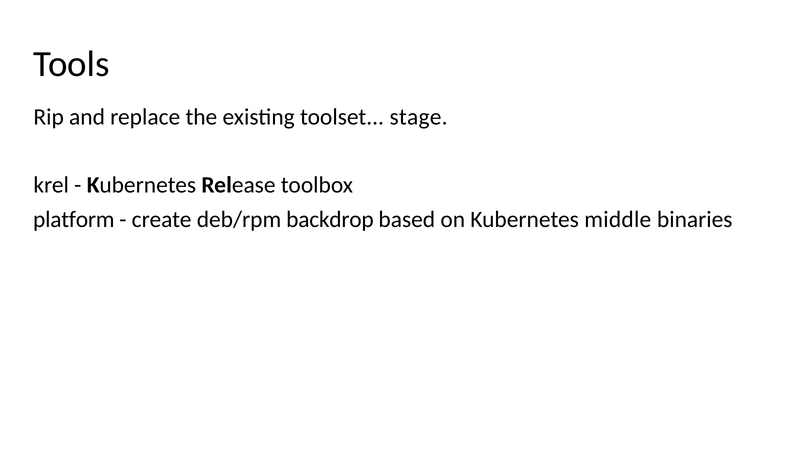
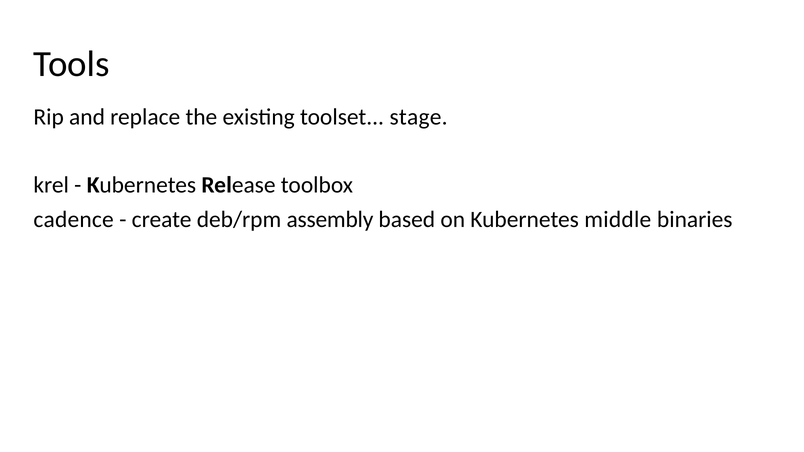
platform: platform -> cadence (74, 220)
backdrop: backdrop -> assembly (330, 220)
